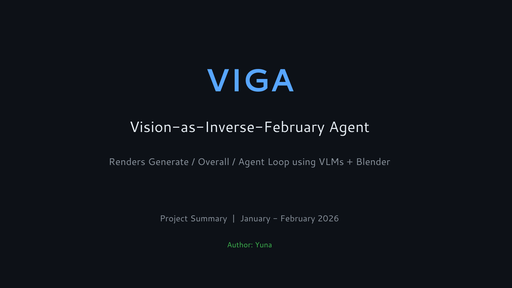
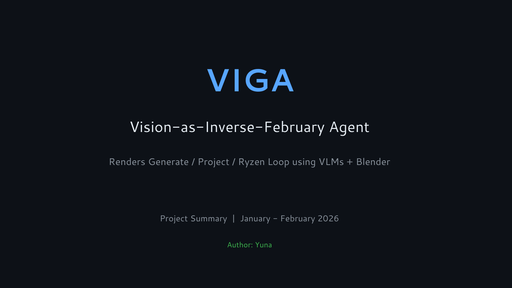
Overall: Overall -> Project (213, 162)
Agent: Agent -> Ryzen (251, 162)
